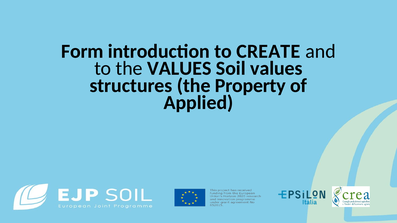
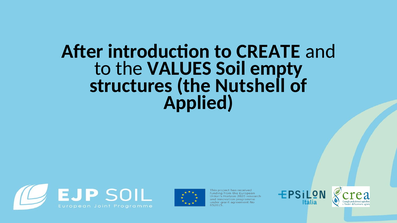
Form: Form -> After (82, 51)
Soil values: values -> empty (276, 69)
Property: Property -> Nutshell (250, 86)
